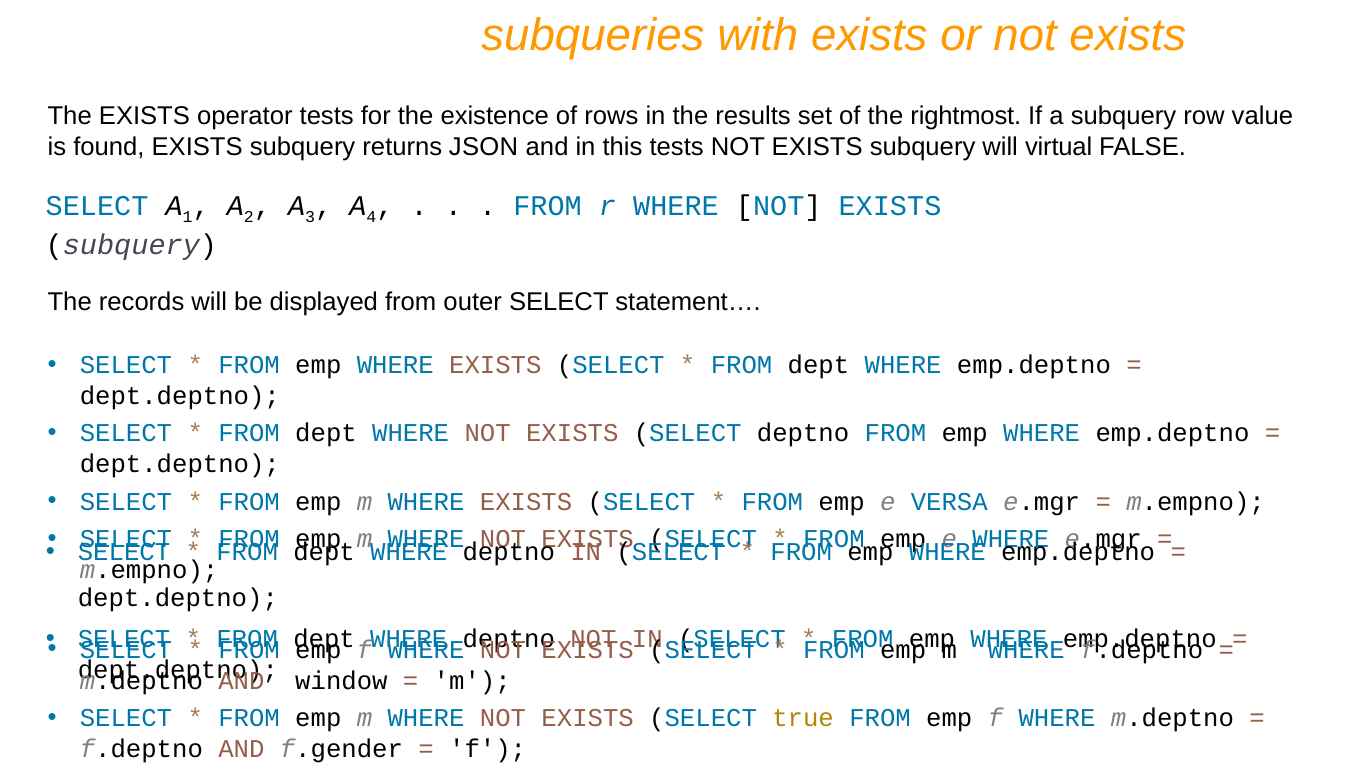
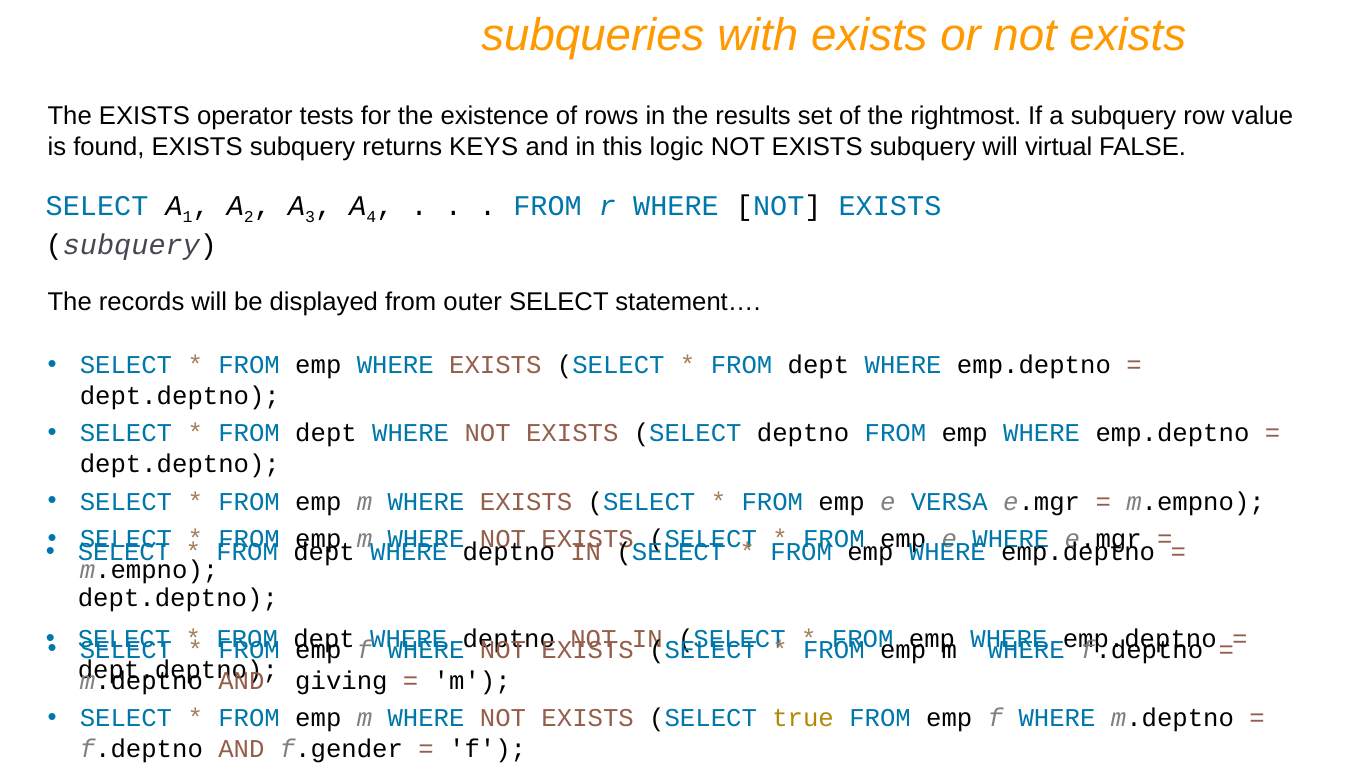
JSON: JSON -> KEYS (484, 147)
this tests: tests -> logic (677, 147)
window: window -> giving (341, 680)
